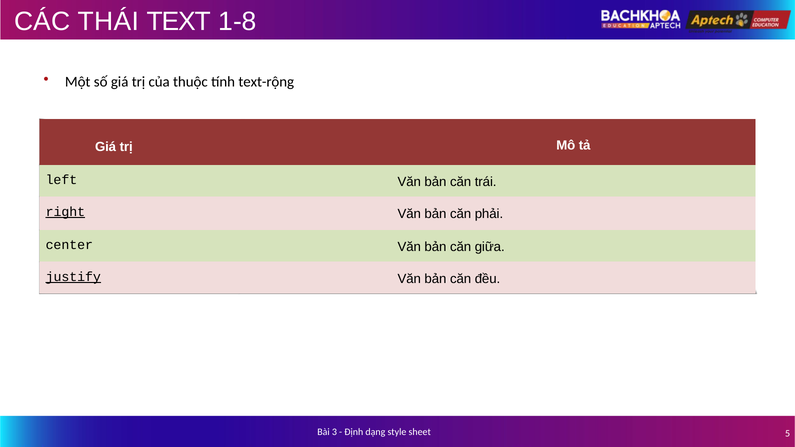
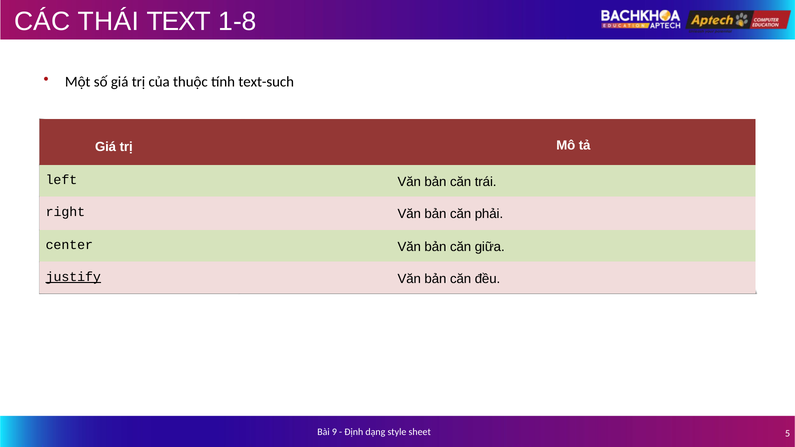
text-rộng: text-rộng -> text-such (266, 82)
right underline: present -> none (65, 212)
3: 3 -> 9 (334, 432)
